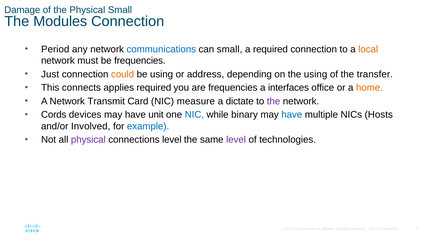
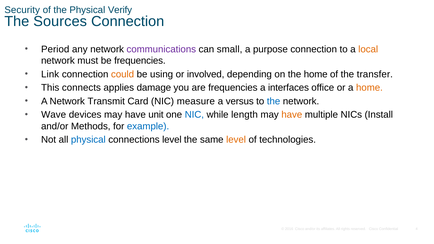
Damage: Damage -> Security (22, 10)
Physical Small: Small -> Verify (120, 10)
Modules: Modules -> Sources (60, 21)
communications colour: blue -> purple (161, 49)
a required: required -> purpose (270, 49)
Just: Just -> Link (50, 74)
address: address -> involved (206, 74)
the using: using -> home (316, 74)
applies required: required -> damage (154, 88)
dictate: dictate -> versus (240, 101)
the colour: purple -> blue (274, 101)
Cords: Cords -> Wave (54, 115)
binary: binary -> length (245, 115)
have colour: blue -> orange (292, 115)
Hosts: Hosts -> Install (379, 115)
Involved: Involved -> Methods (91, 126)
physical colour: purple -> blue (88, 140)
level colour: purple -> orange (236, 140)
